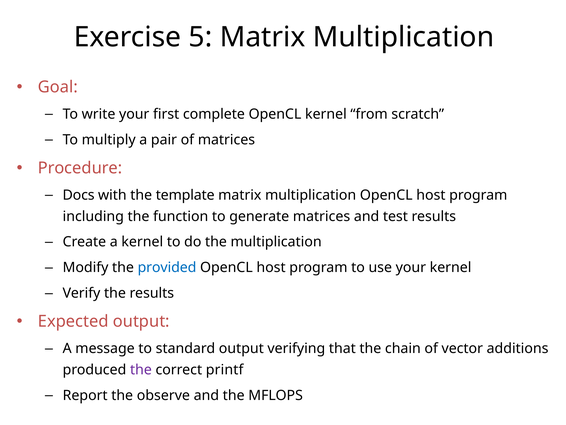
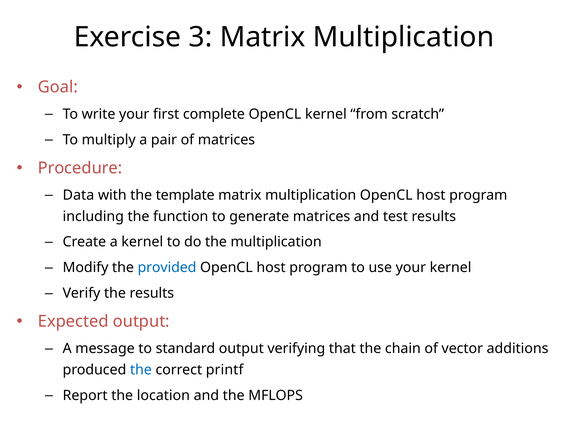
5: 5 -> 3 (200, 37)
Docs: Docs -> Data (78, 195)
the colour: purple -> blue (141, 369)
observe: observe -> location (163, 395)
